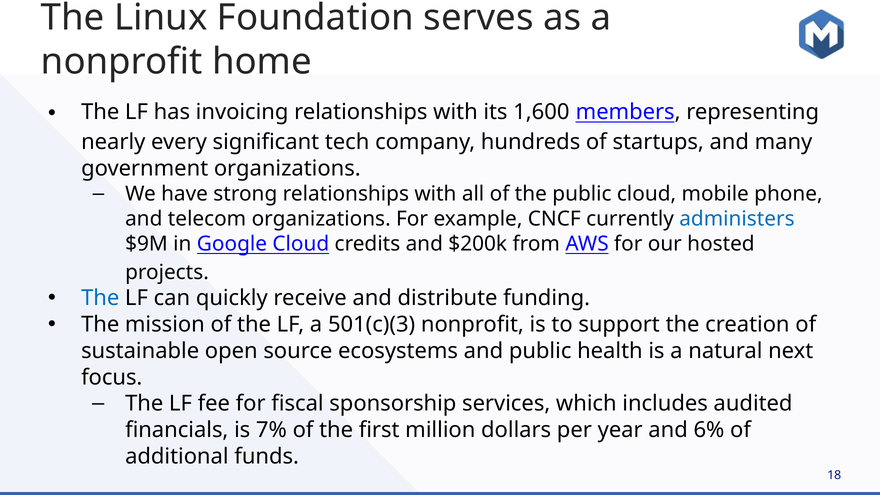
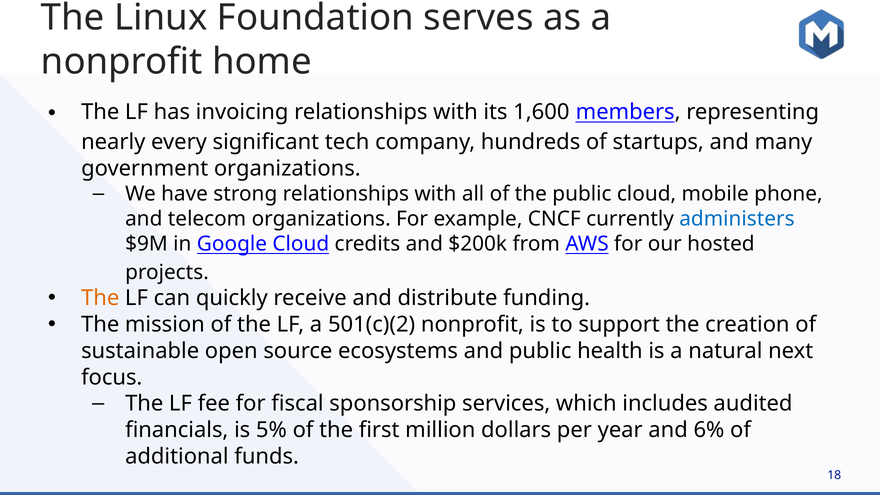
The colour: blue -> orange (100, 298)
501(c)(3: 501(c)(3 -> 501(c)(2 (372, 325)
7%: 7% -> 5% (271, 430)
